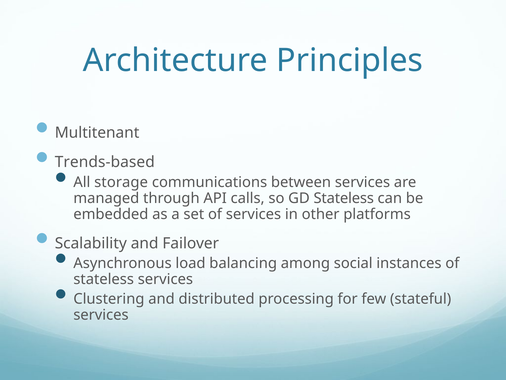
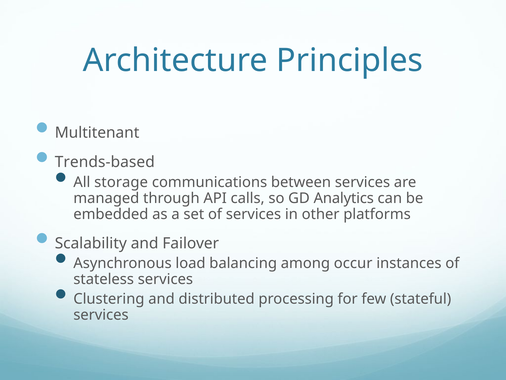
GD Stateless: Stateless -> Analytics (344, 198)
social: social -> occur (353, 263)
